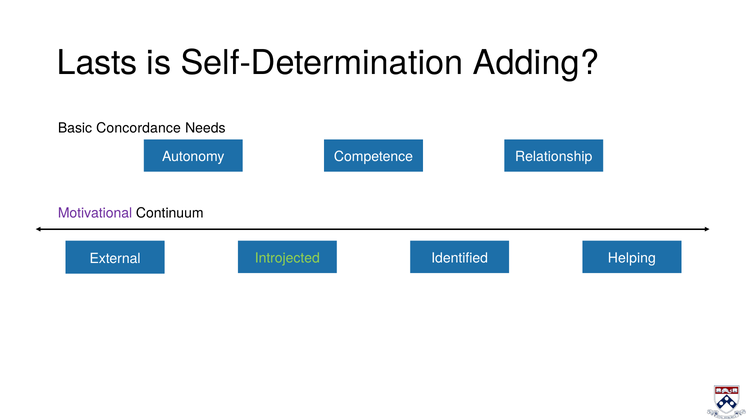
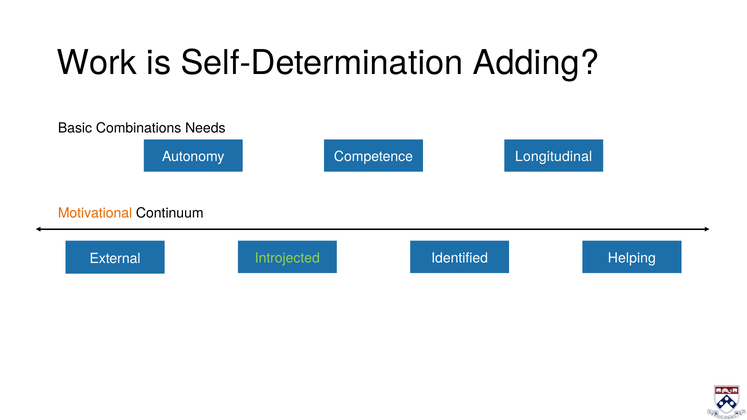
Lasts: Lasts -> Work (97, 63)
Concordance: Concordance -> Combinations (139, 128)
Relationship: Relationship -> Longitudinal (554, 157)
Motivational colour: purple -> orange (95, 213)
